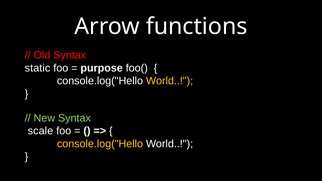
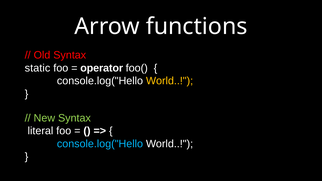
purpose: purpose -> operator (102, 68)
scale: scale -> literal (40, 131)
console.log("Hello colour: yellow -> light blue (100, 144)
